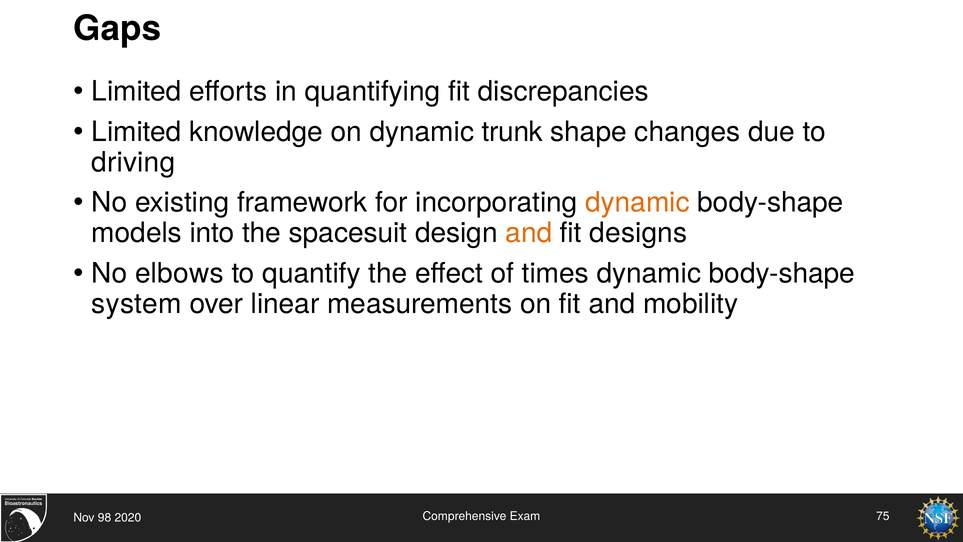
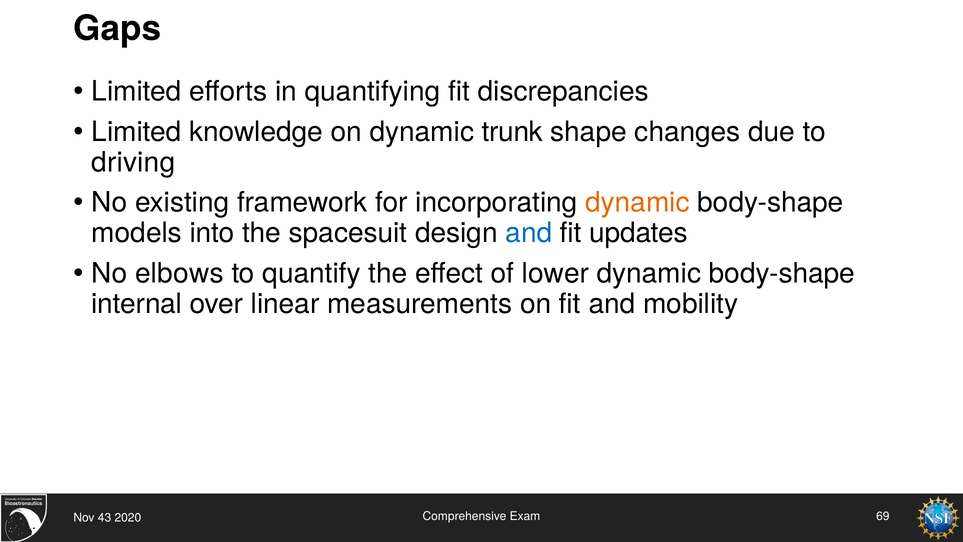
and colour: orange -> blue (529, 233)
designs: designs -> updates (639, 233)
times: times -> lower (555, 273)
system: system -> internal (137, 304)
75: 75 -> 69 (883, 516)
98: 98 -> 43 (104, 517)
